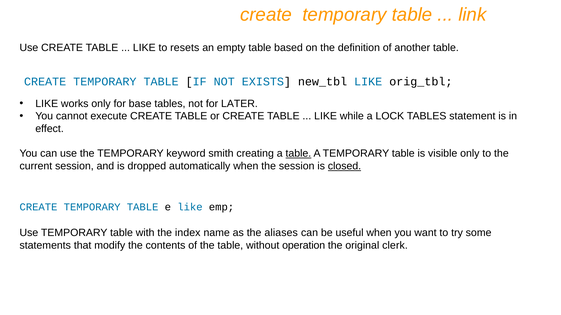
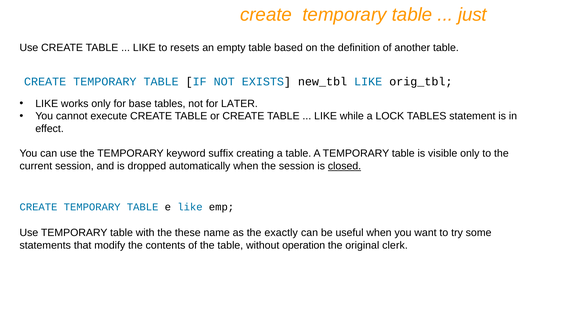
link: link -> just (472, 15)
smith: smith -> suffix (221, 154)
table underline: present -> none (298, 154)
index: index -> these (188, 233)
aliases: aliases -> exactly (281, 233)
